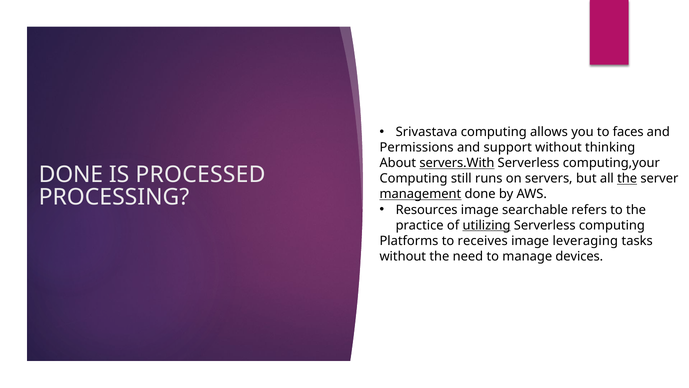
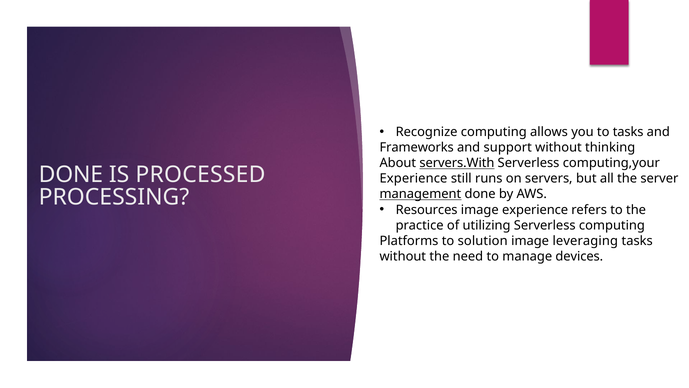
Srivastava: Srivastava -> Recognize (427, 132)
to faces: faces -> tasks (628, 132)
Permissions: Permissions -> Frameworks (417, 147)
Computing: Computing -> Experience (413, 178)
the underline: present -> none (627, 178)
image searchable: searchable -> experience (535, 209)
utilizing underline: present -> none (487, 225)
receives: receives -> solution (483, 240)
